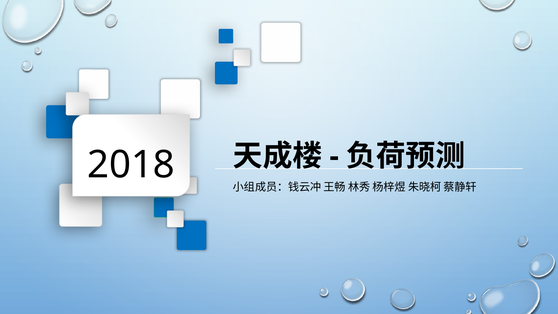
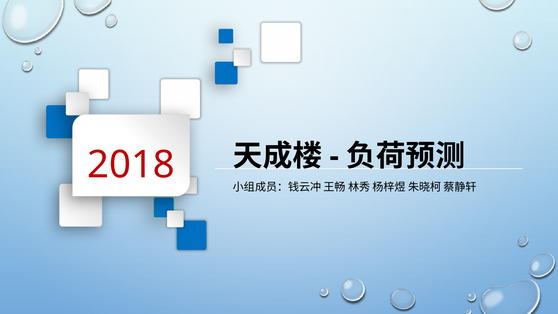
2018 colour: black -> red (131, 165)
